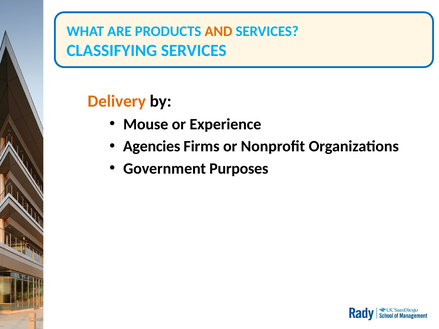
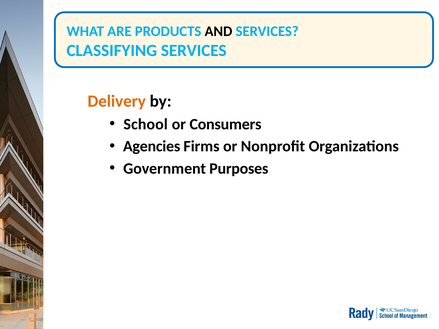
AND colour: orange -> black (218, 31)
Mouse: Mouse -> School (146, 124)
Experience: Experience -> Consumers (225, 124)
